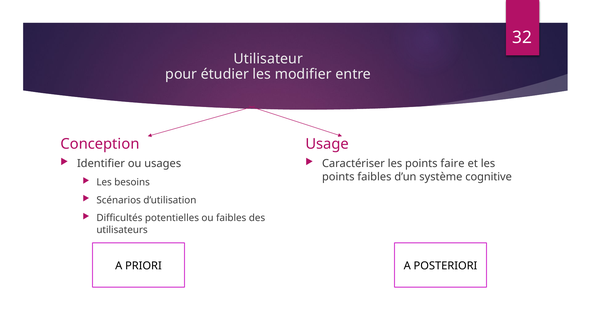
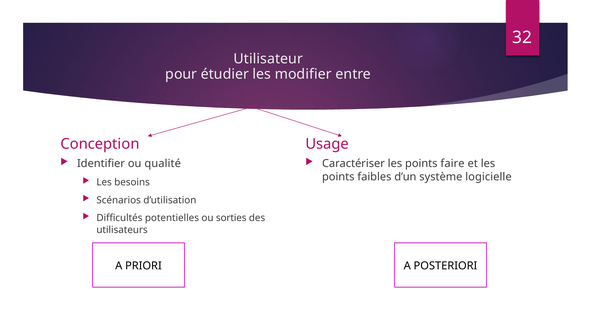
usages: usages -> qualité (163, 164)
cognitive: cognitive -> logicielle (488, 177)
ou faibles: faibles -> sorties (231, 218)
